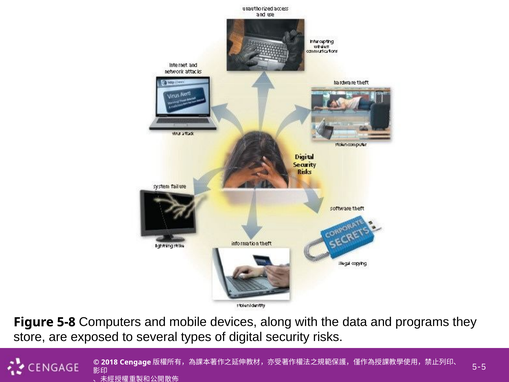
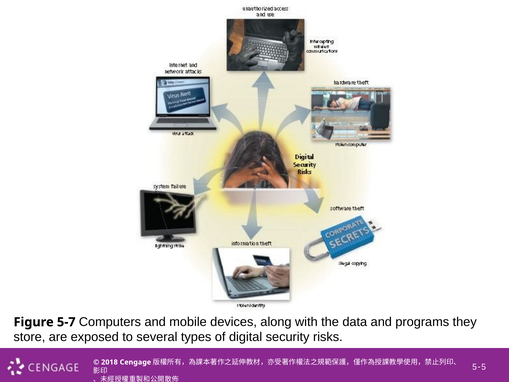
5-8: 5-8 -> 5-7 (66, 322)
